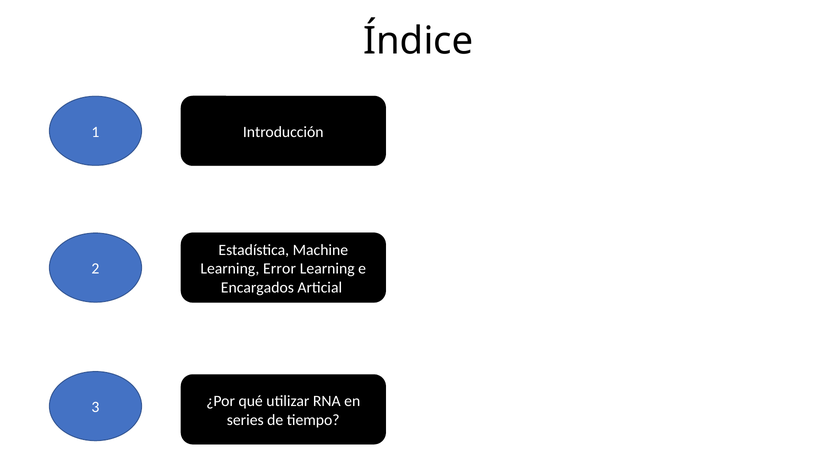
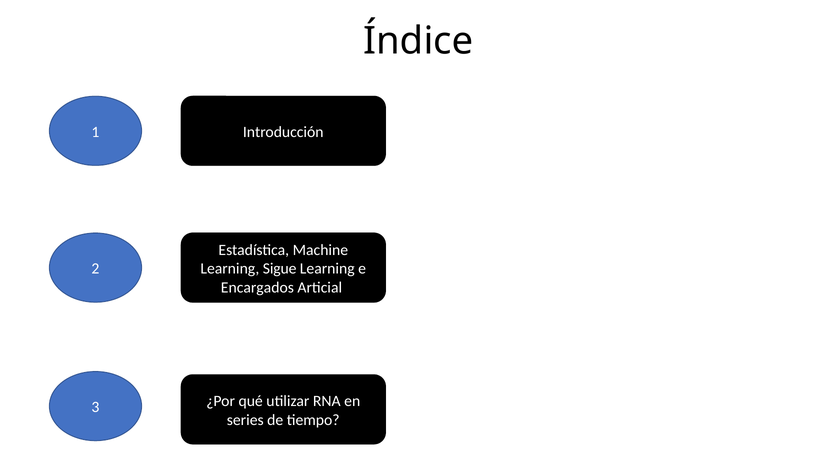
Error: Error -> Sigue (280, 269)
